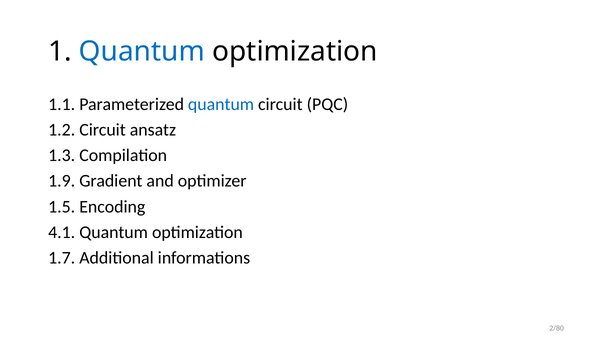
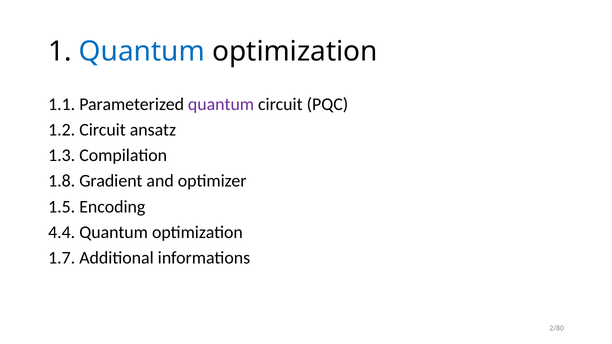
quantum colour: blue -> purple (221, 104)
1.9: 1.9 -> 1.8 (62, 181)
4.1: 4.1 -> 4.4 (62, 233)
